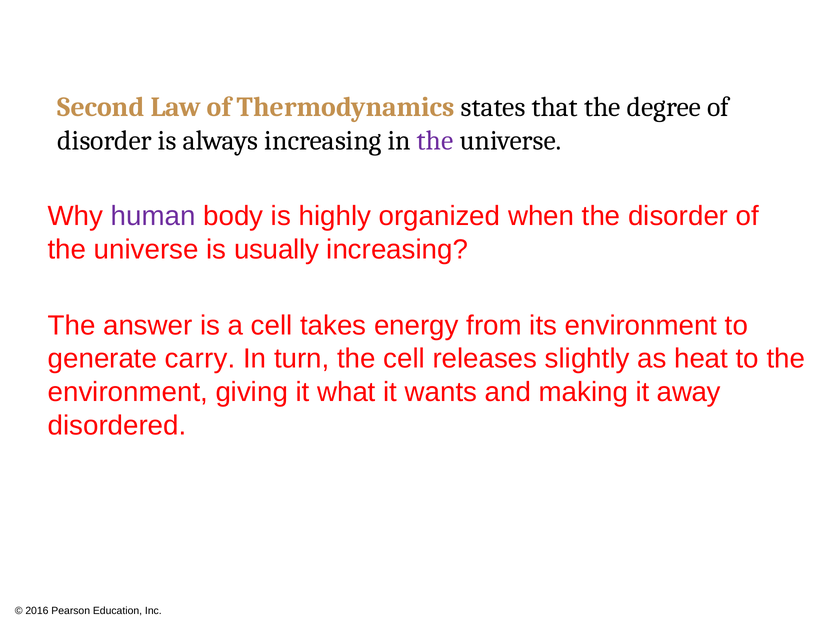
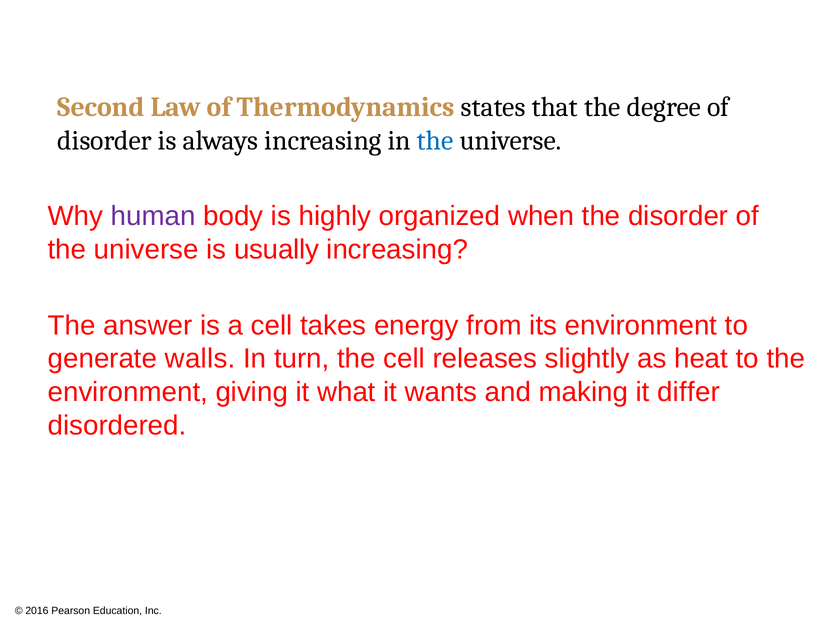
the colour: purple -> blue (435, 140)
carry: carry -> walls (200, 358)
away: away -> differ (689, 392)
